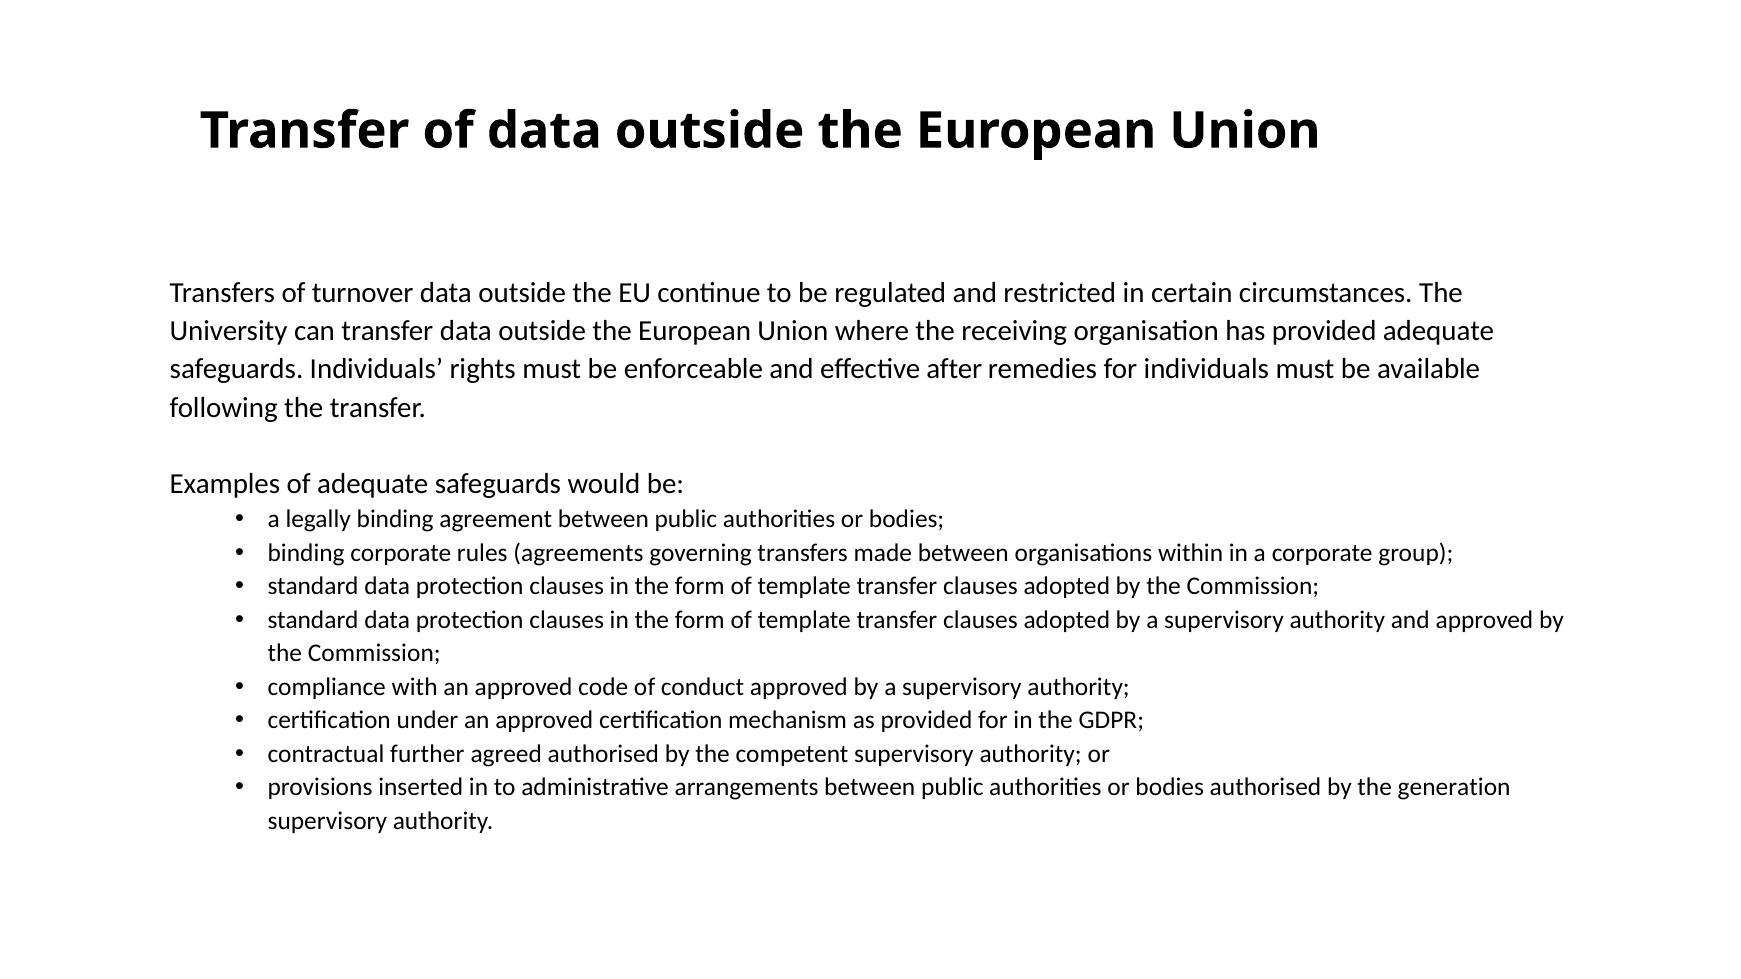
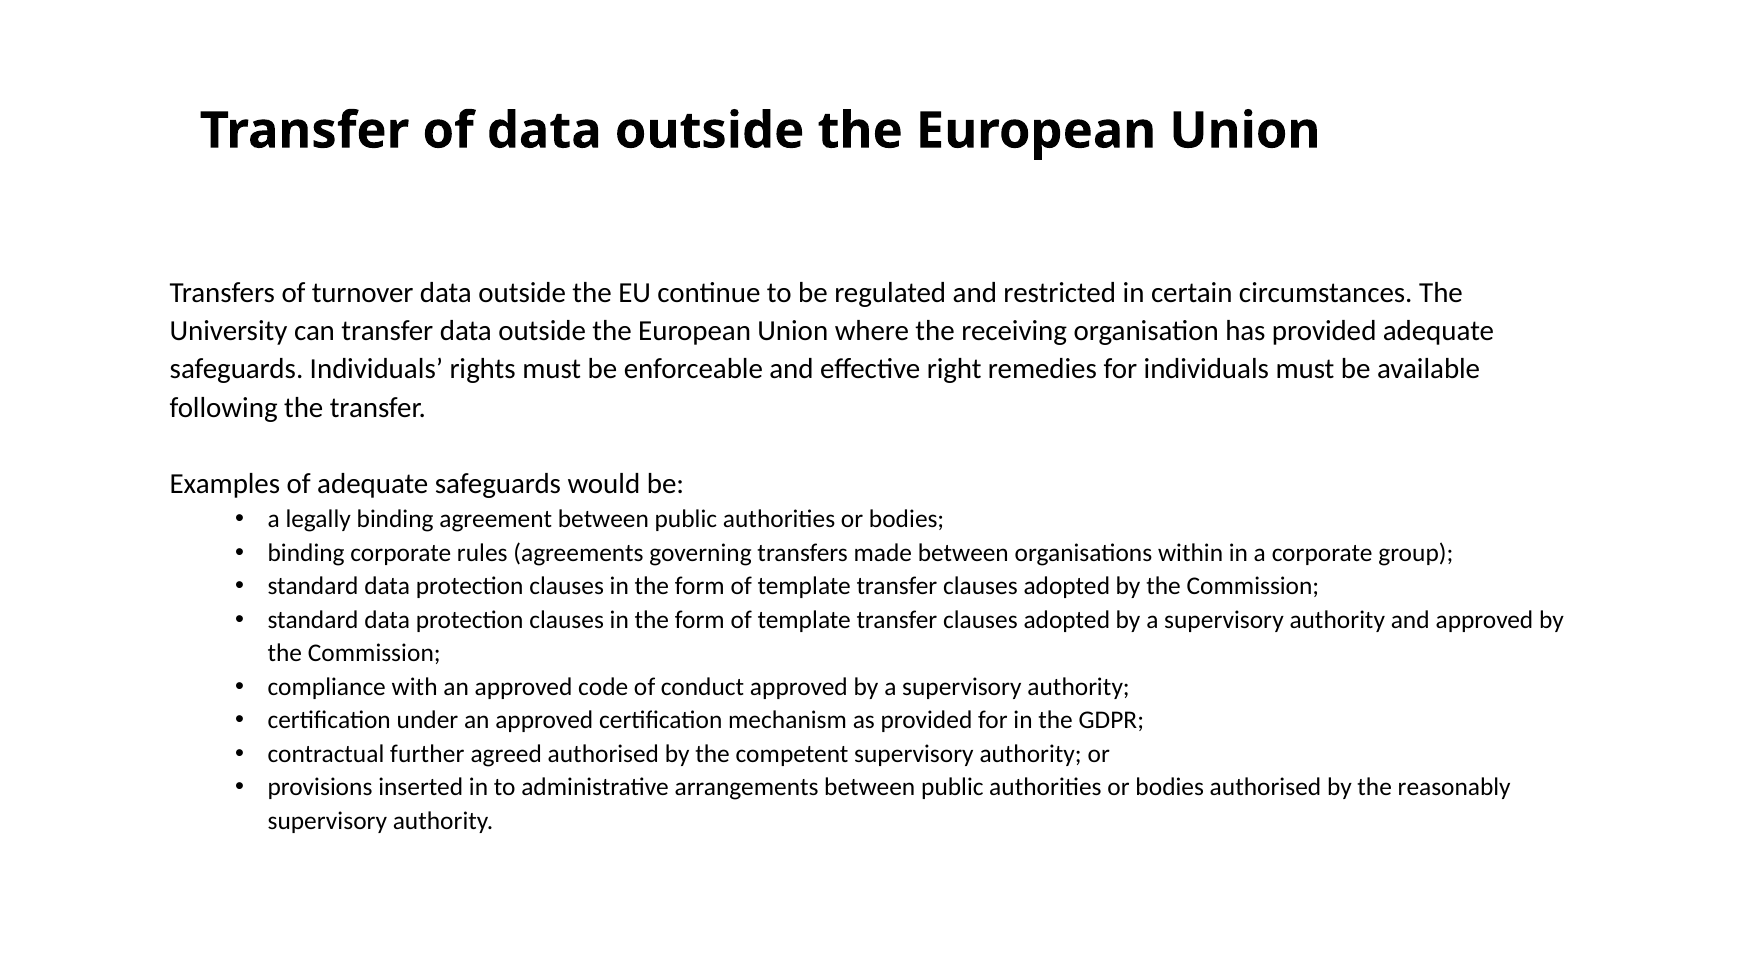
after: after -> right (954, 369)
generation: generation -> reasonably (1454, 788)
